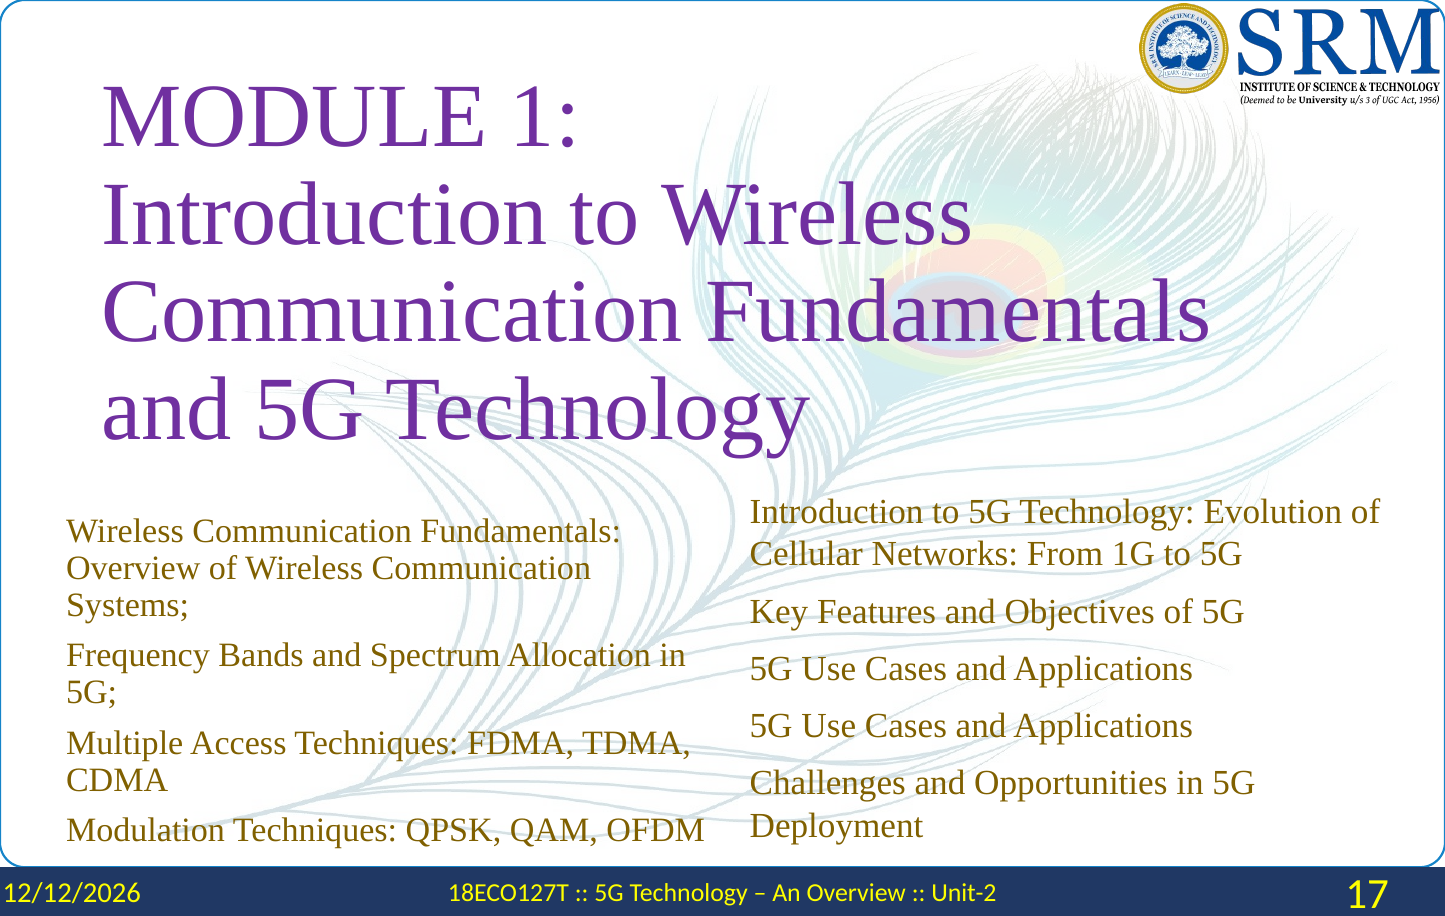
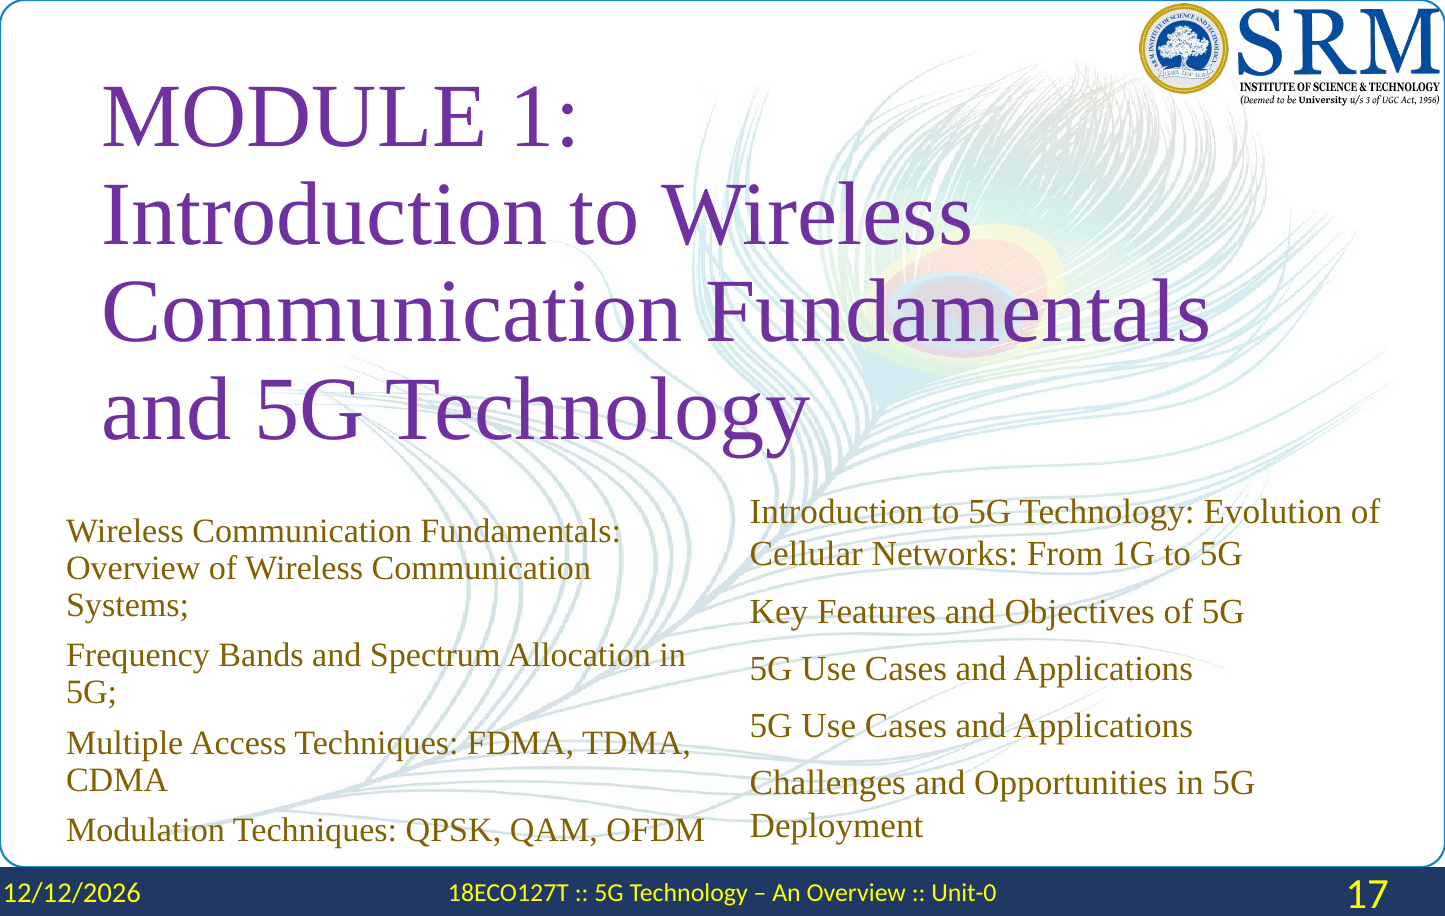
Unit-2: Unit-2 -> Unit-0 (964, 893)
